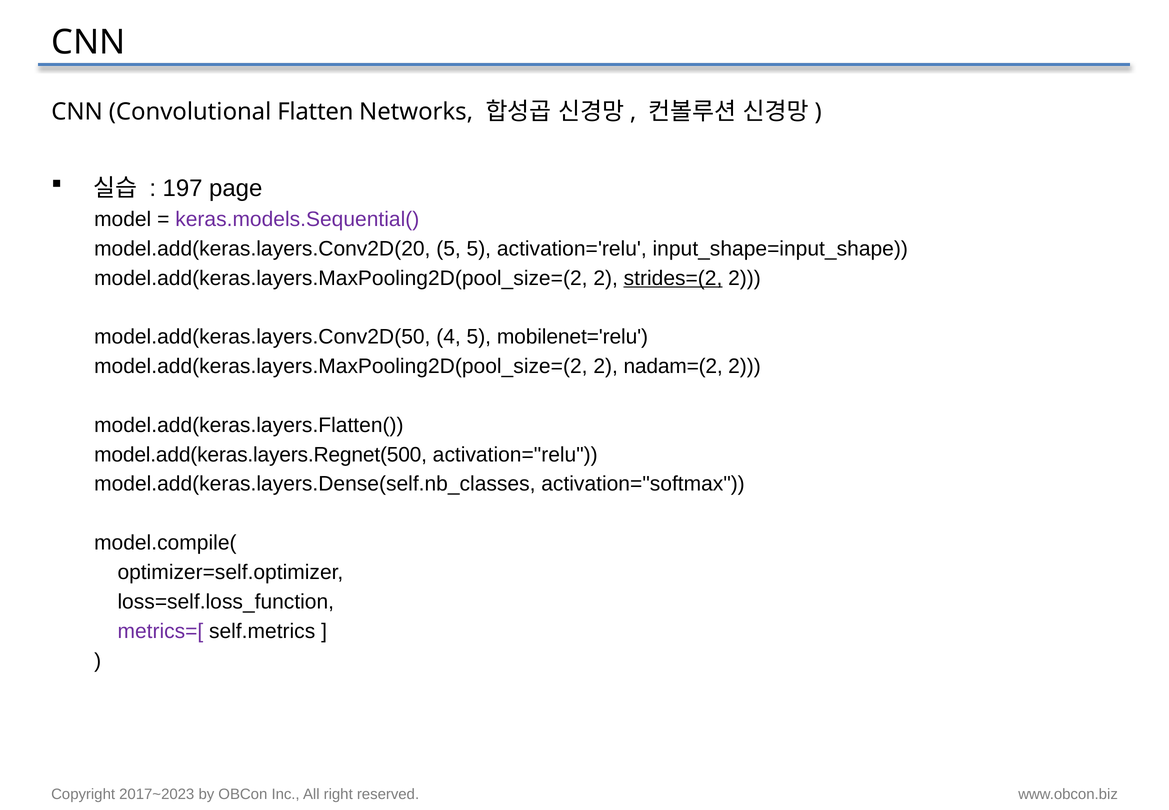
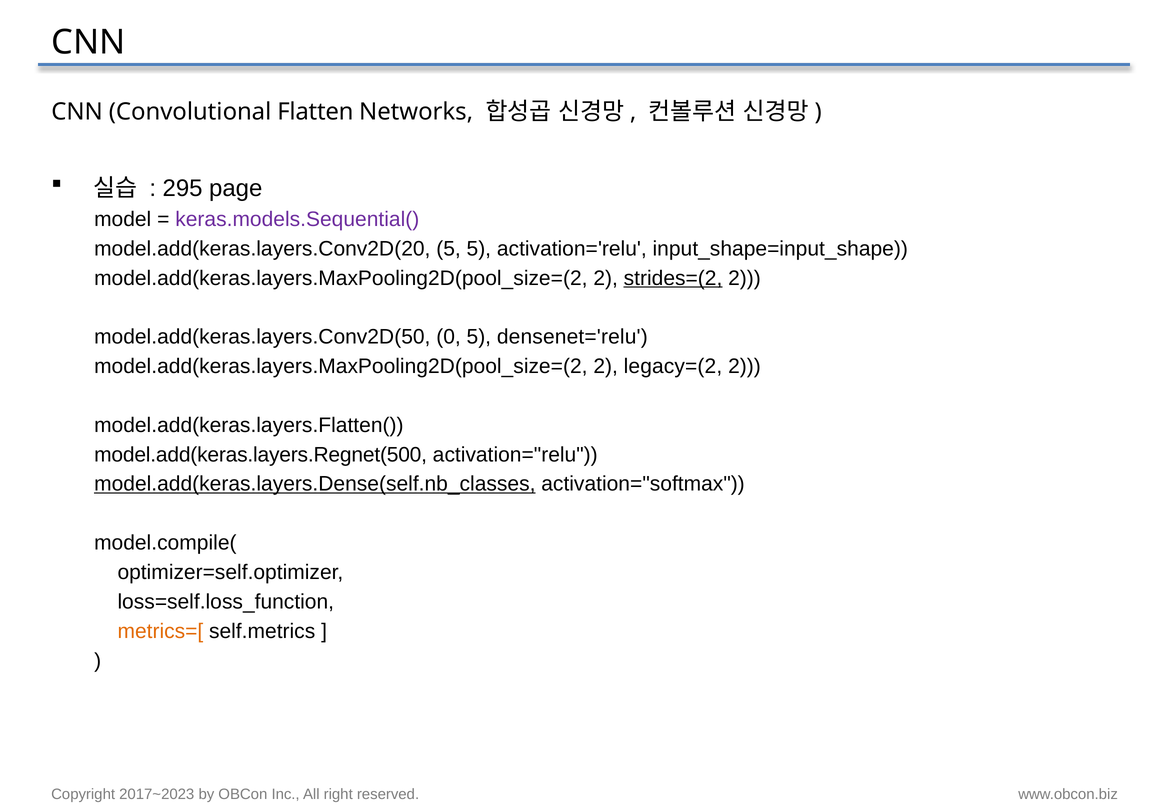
197: 197 -> 295 (183, 188)
4: 4 -> 0 (449, 337)
mobilenet='relu: mobilenet='relu -> densenet='relu (572, 337)
nadam=(2: nadam=(2 -> legacy=(2 (673, 366)
model.add(keras.layers.Dense(self.nb_classes underline: none -> present (315, 484)
metrics=[ colour: purple -> orange (160, 631)
